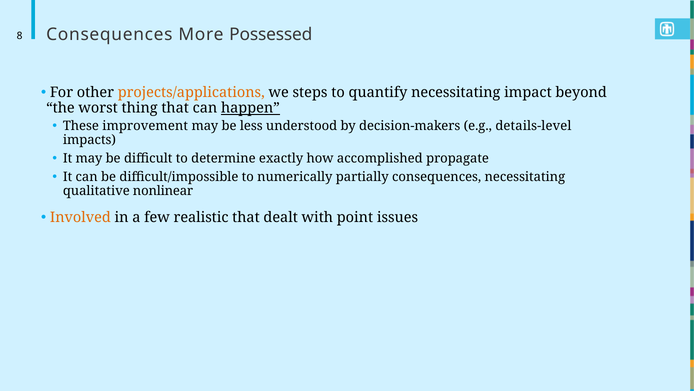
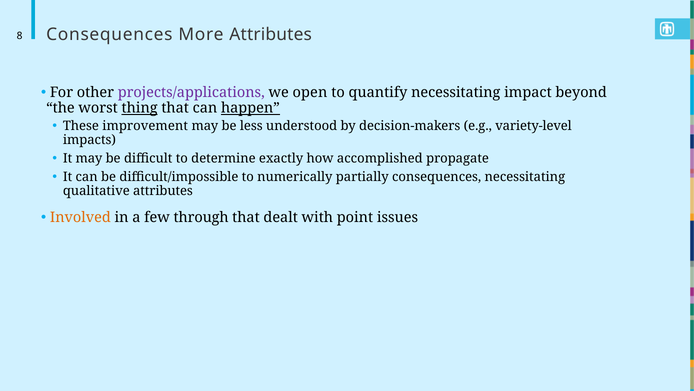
More Possessed: Possessed -> Attributes (271, 34)
projects/applications colour: orange -> purple (191, 92)
steps: steps -> open (310, 92)
thing underline: none -> present (140, 108)
details-level: details-level -> variety-level (534, 126)
qualitative nonlinear: nonlinear -> attributes (163, 191)
realistic: realistic -> through (201, 217)
